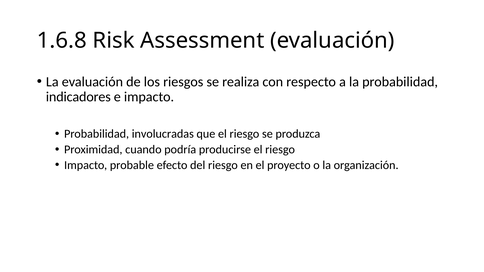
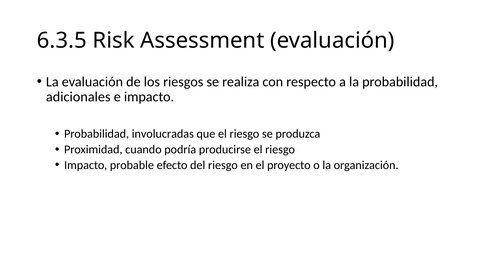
1.6.8: 1.6.8 -> 6.3.5 (62, 41)
indicadores: indicadores -> adicionales (78, 97)
